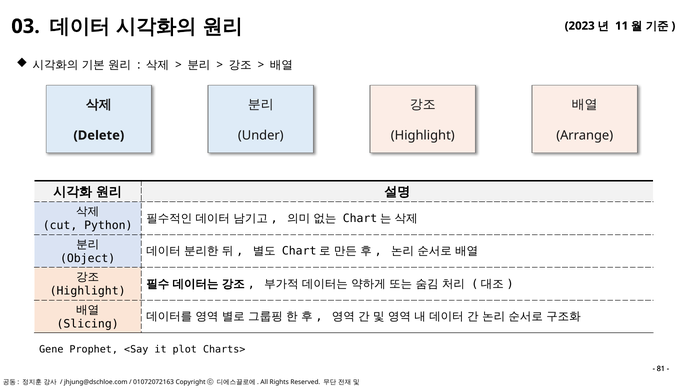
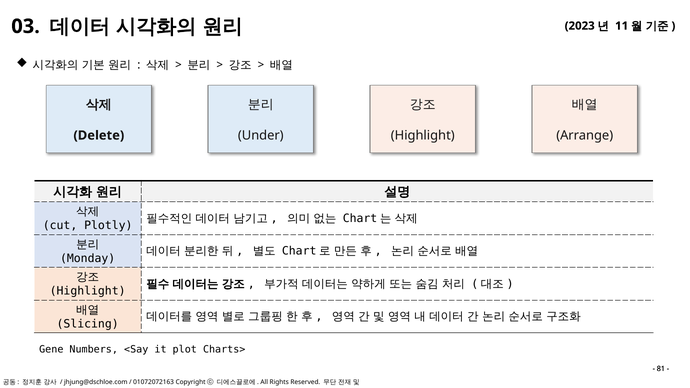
Python: Python -> Plotly (108, 226)
Object: Object -> Monday (88, 258)
Prophet: Prophet -> Numbers (94, 349)
